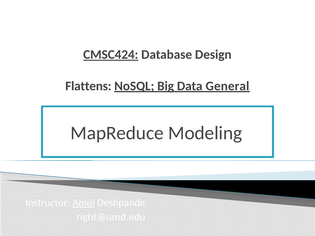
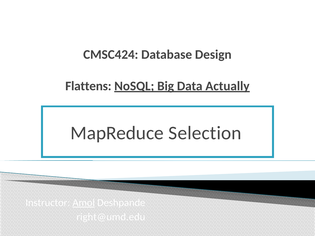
CMSC424 underline: present -> none (111, 55)
General: General -> Actually (227, 86)
Modeling: Modeling -> Selection (205, 133)
